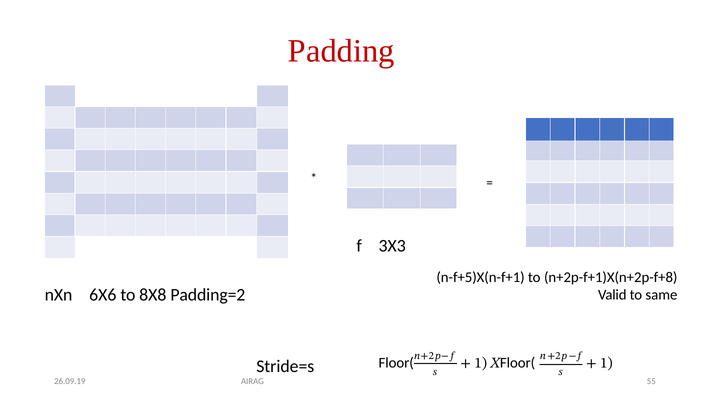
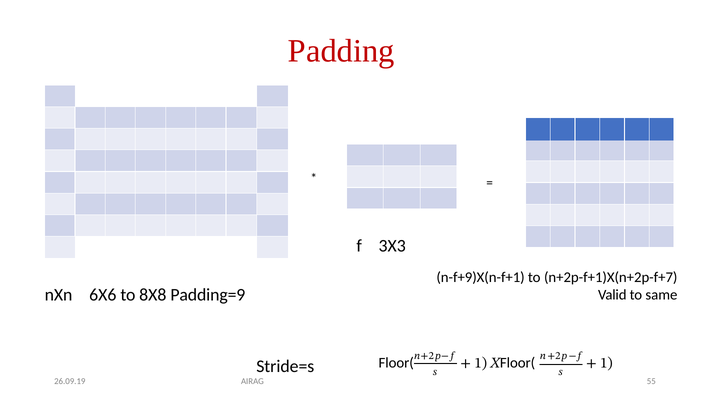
n-f+5)X(n-f+1: n-f+5)X(n-f+1 -> n-f+9)X(n-f+1 (481, 277)
n+2p-f+1)X(n+2p-f+8: n+2p-f+1)X(n+2p-f+8 -> n+2p-f+1)X(n+2p-f+7 (611, 277)
Padding=2: Padding=2 -> Padding=9 (208, 294)
